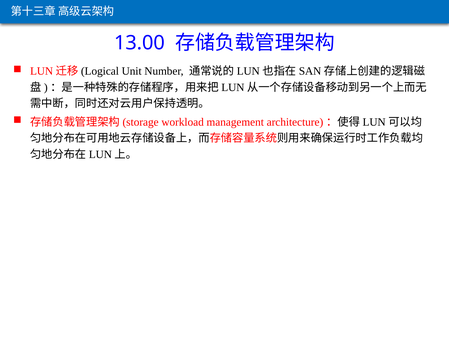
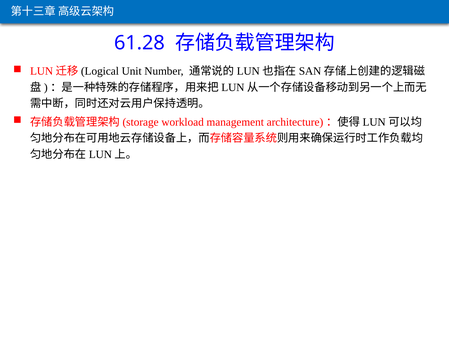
13.00: 13.00 -> 61.28 (140, 43)
